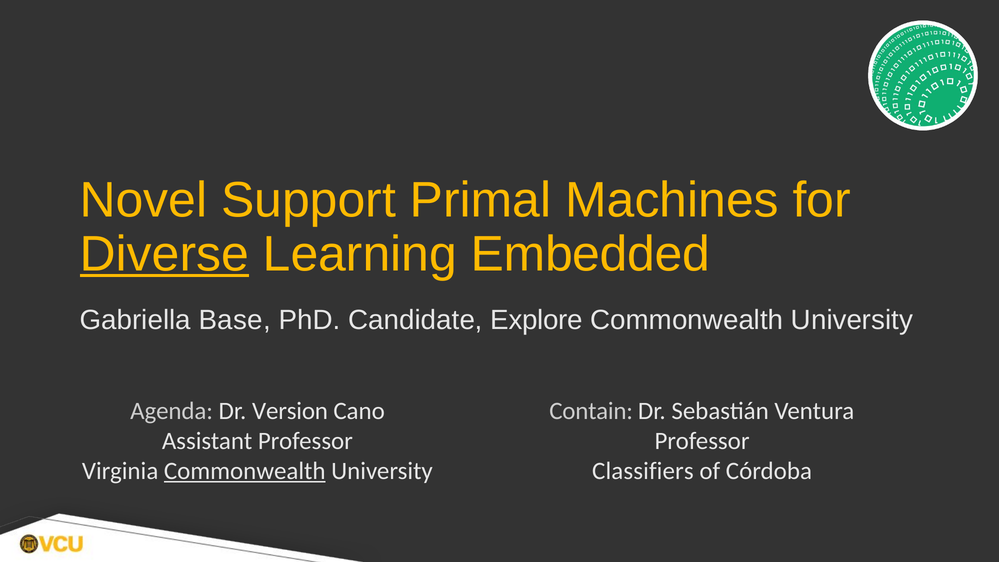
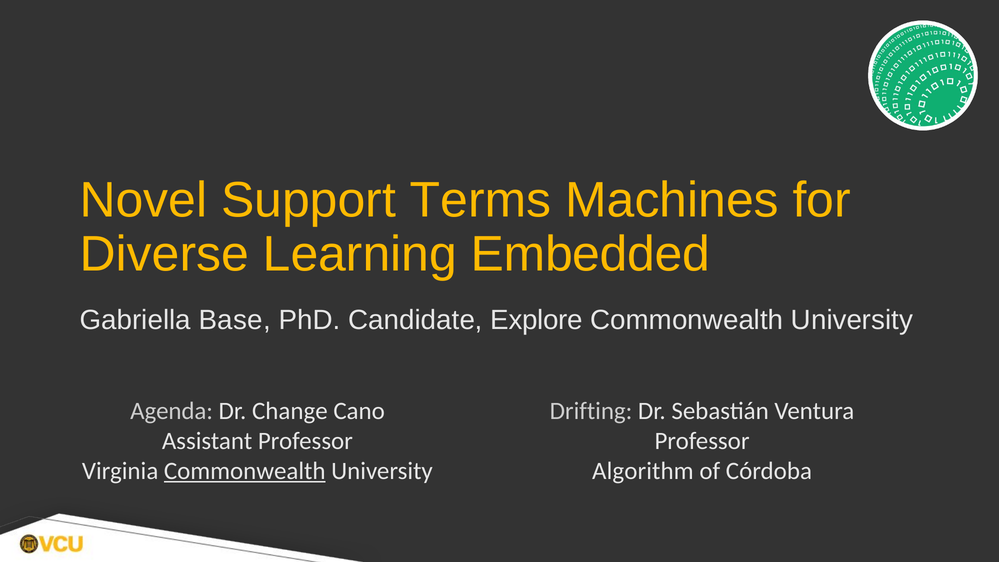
Primal: Primal -> Terms (481, 200)
Diverse underline: present -> none (164, 254)
Version: Version -> Change (290, 411)
Contain: Contain -> Drifting (591, 411)
Classifiers: Classifiers -> Algorithm (643, 471)
